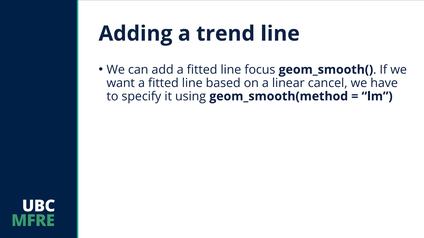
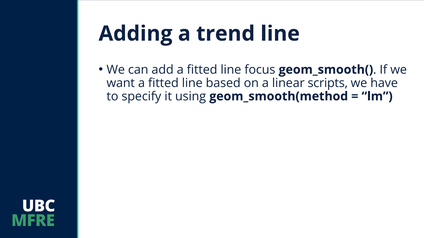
cancel: cancel -> scripts (328, 83)
